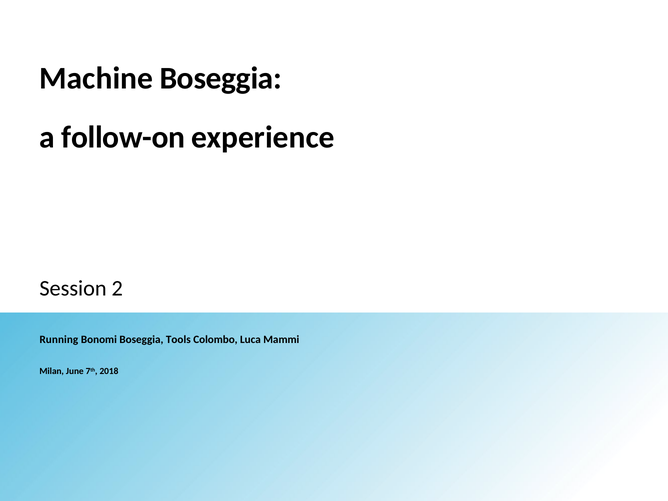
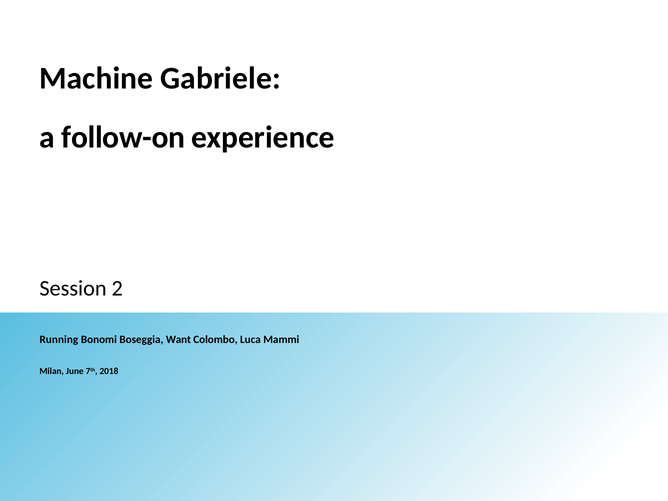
Machine Boseggia: Boseggia -> Gabriele (220, 78)
Tools: Tools -> Want (178, 340)
